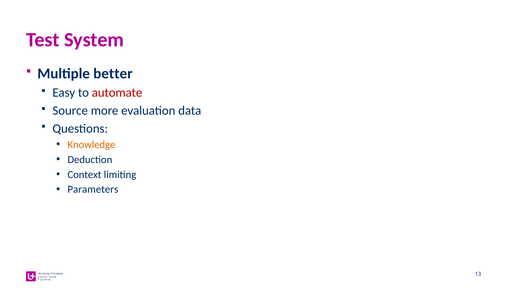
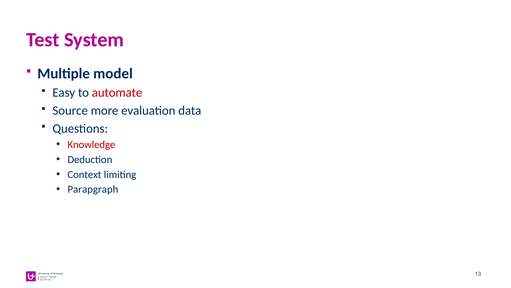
better: better -> model (113, 74)
Knowledge colour: orange -> red (91, 144)
Parameters: Parameters -> Parapgraph (93, 189)
